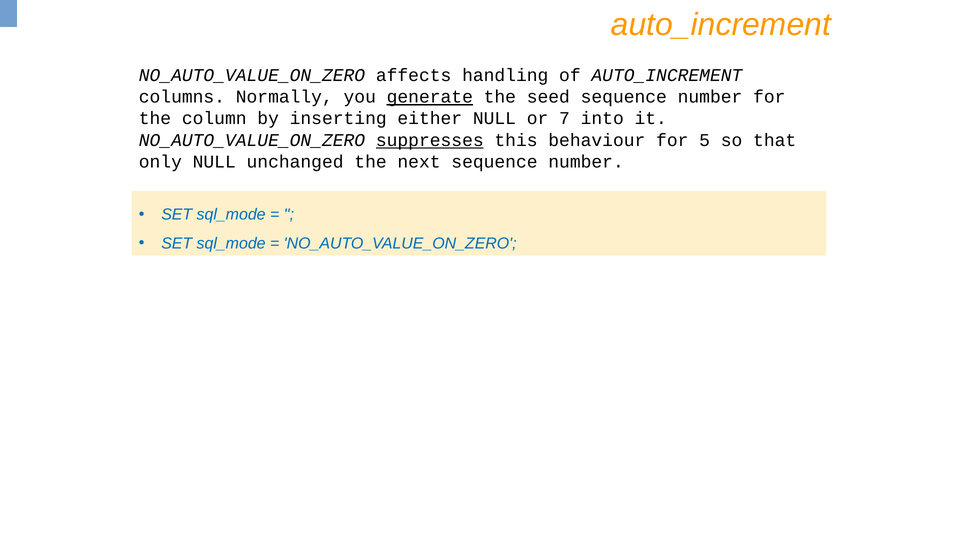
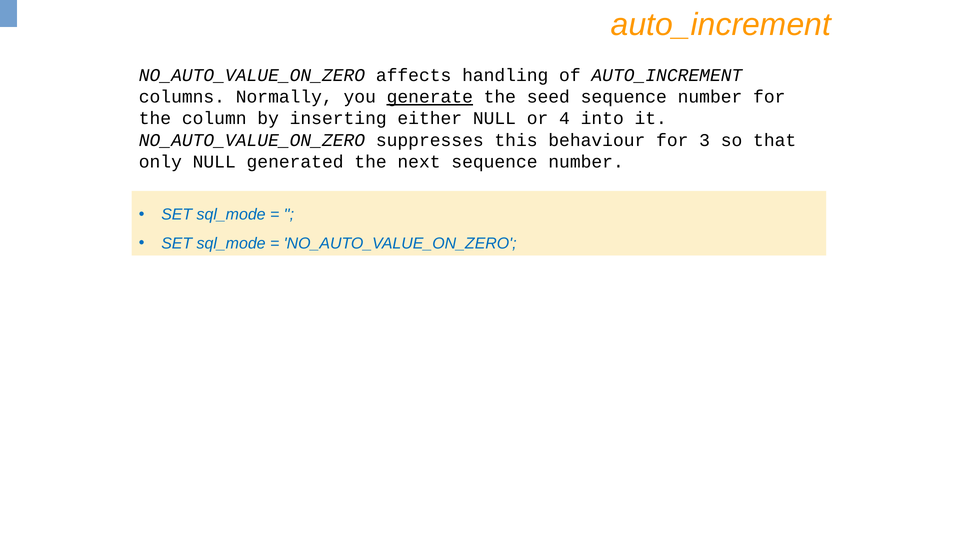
7: 7 -> 4 (565, 119)
suppresses underline: present -> none (430, 140)
5: 5 -> 3 (705, 140)
unchanged: unchanged -> generated (295, 162)
